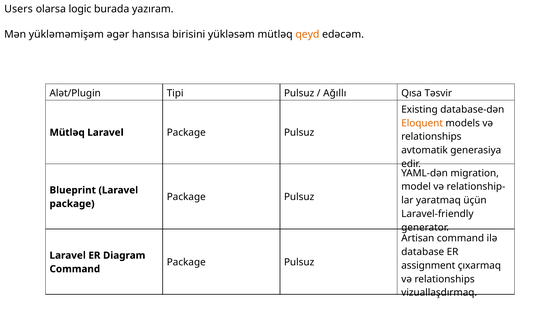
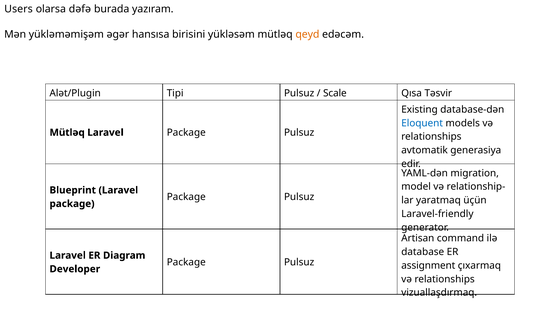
logic: logic -> dəfə (80, 9)
Ağıllı: Ağıllı -> Scale (335, 93)
Eloquent colour: orange -> blue (422, 123)
Command: Command -> Developer (75, 269)
